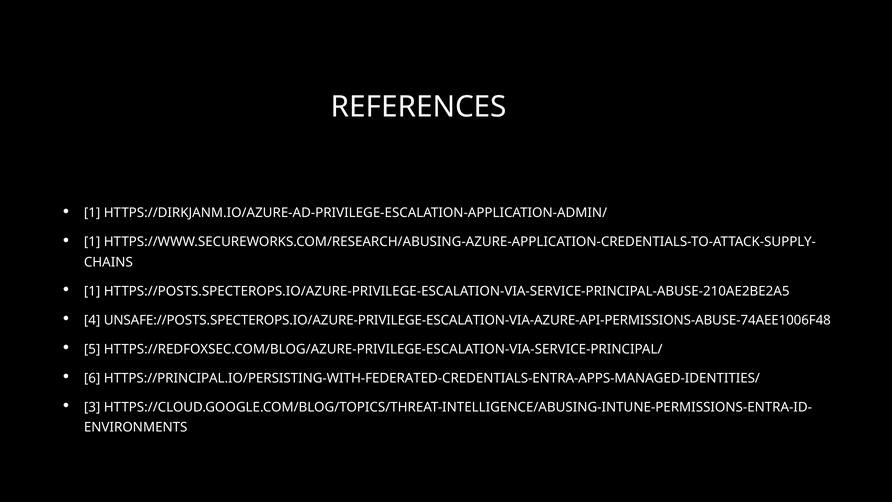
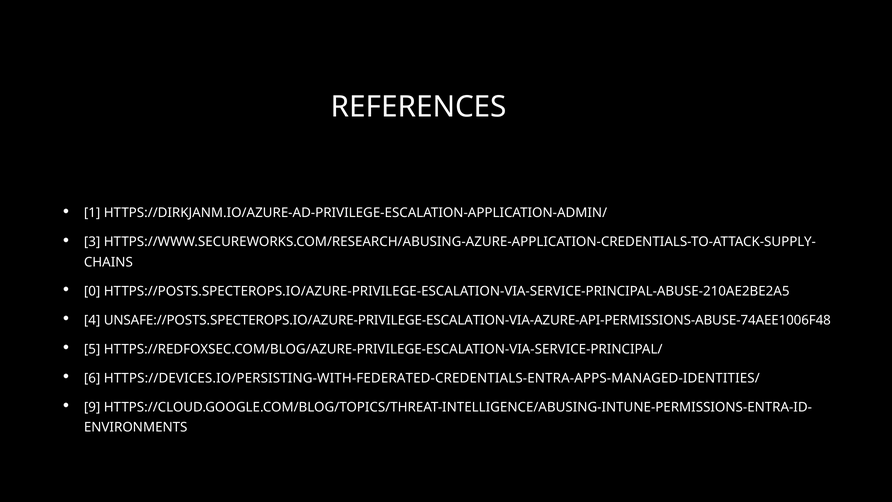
1: 1 -> 3 (92, 242)
1: 1 -> 0 (92, 291)
HTTPS://PRINCIPAL.IO/PERSISTING-WITH-FEDERATED-CREDENTIALS-ENTRA-APPS-MANAGED-IDENTITIES/: HTTPS://PRINCIPAL.IO/PERSISTING-WITH-FEDERATED-CREDENTIALS-ENTRA-APPS-MANAGED-IDENTITIES/ -> HTTPS://DEVICES.IO/PERSISTING-WITH-FEDERATED-CREDENTIALS-ENTRA-APPS-MANAGED-IDENTITIES/ (432, 378)
3: 3 -> 9 (92, 407)
